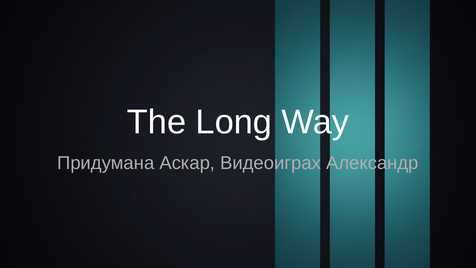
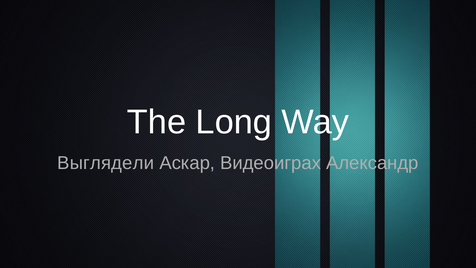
Придумана: Придумана -> Выглядели (106, 163)
